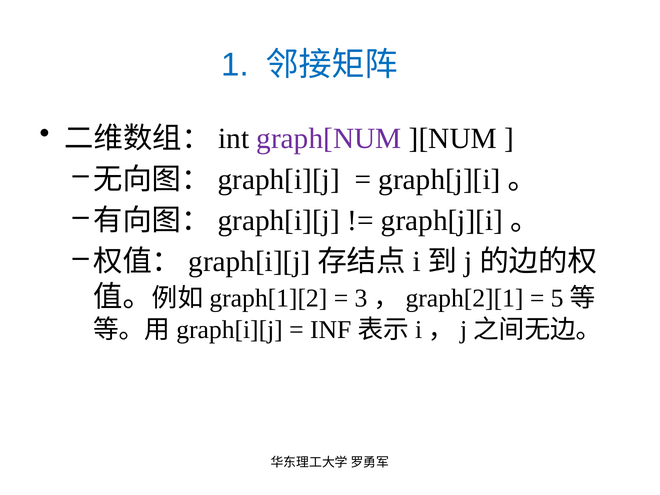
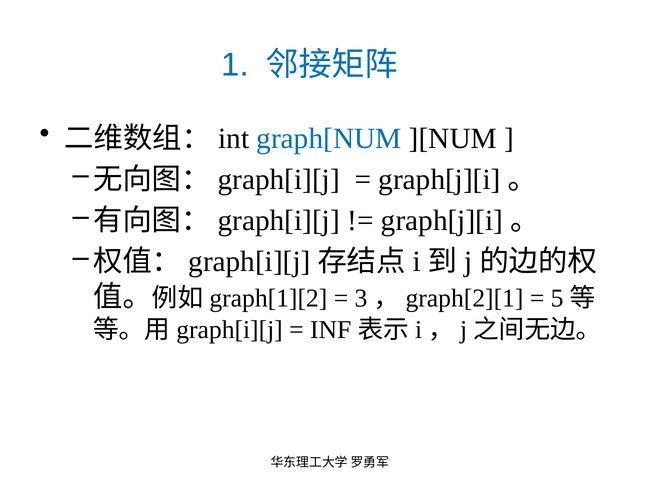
graph[NUM colour: purple -> blue (329, 138)
